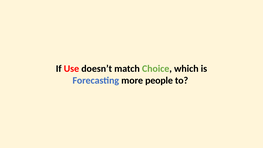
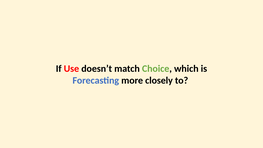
people: people -> closely (159, 80)
